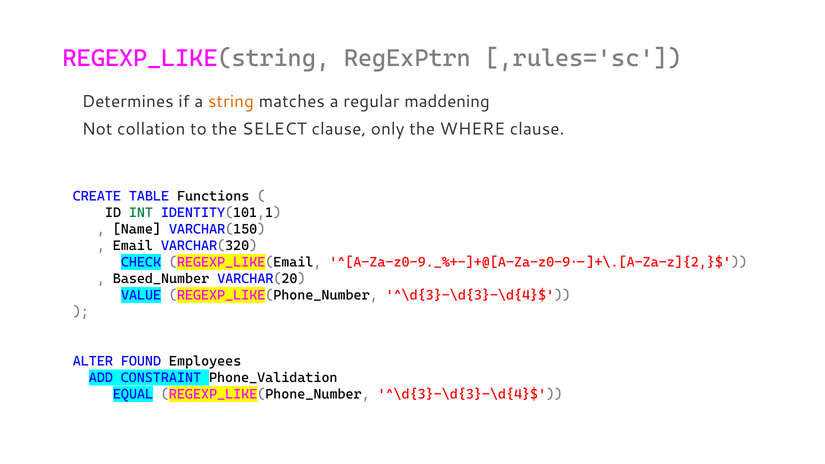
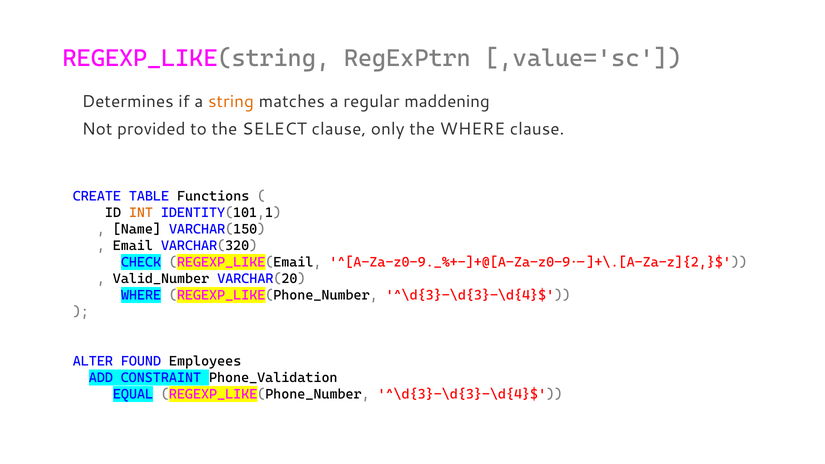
,rules='sc: ,rules='sc -> ,value='sc (583, 58)
collation: collation -> provided (151, 129)
INT colour: green -> orange (141, 213)
Based_Number: Based_Number -> Valid_Number (161, 279)
VALUE: VALUE -> WHERE (141, 295)
